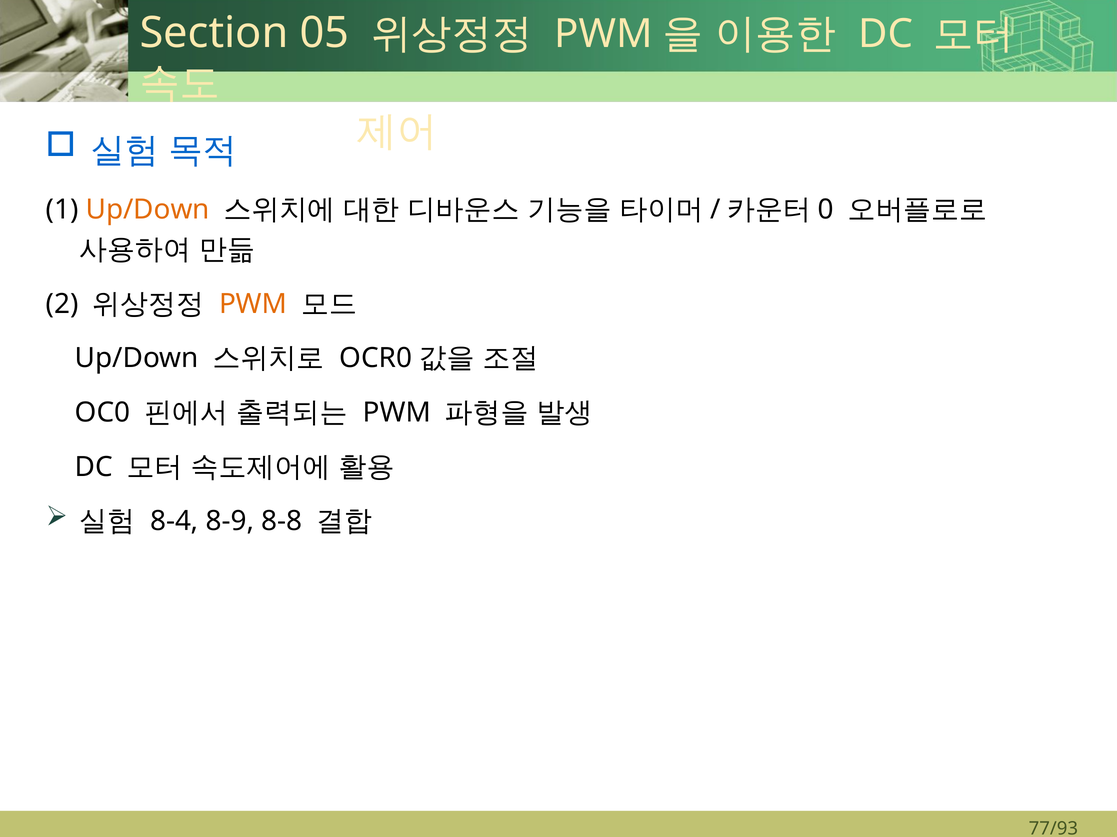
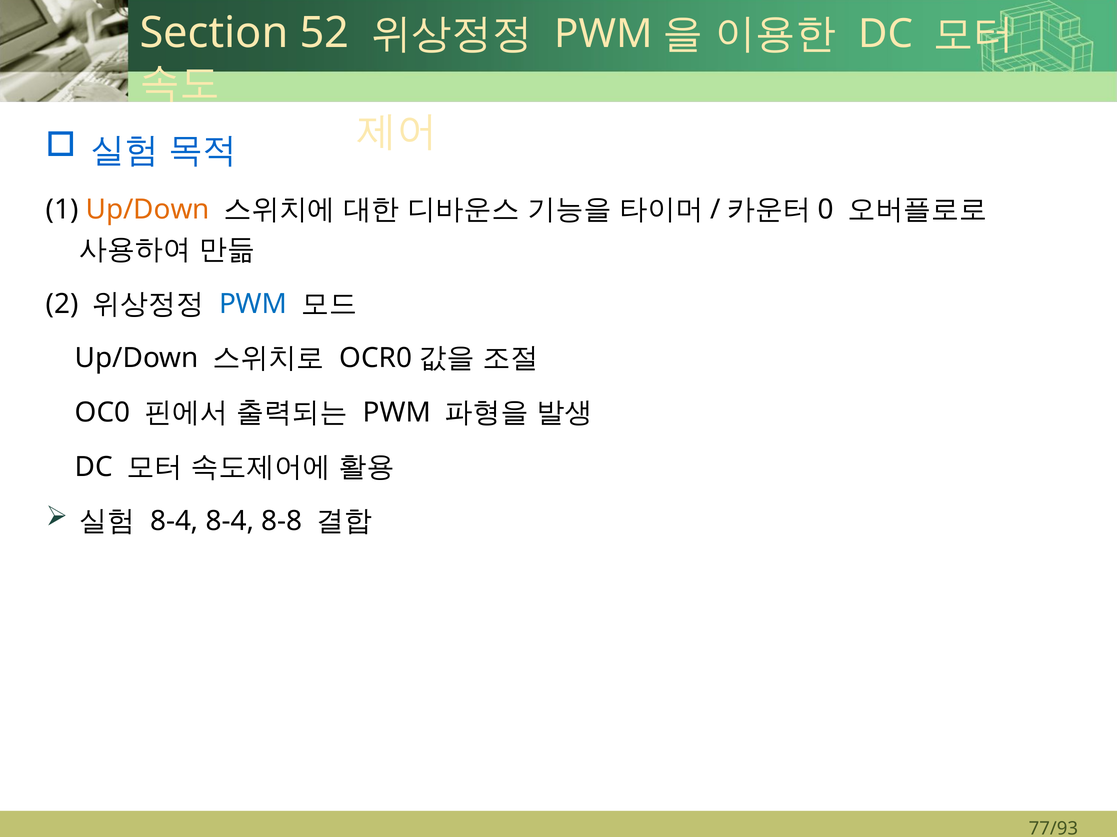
05: 05 -> 52 (324, 33)
PWM colour: orange -> blue (253, 304)
8-4 8-9: 8-9 -> 8-4 (230, 522)
